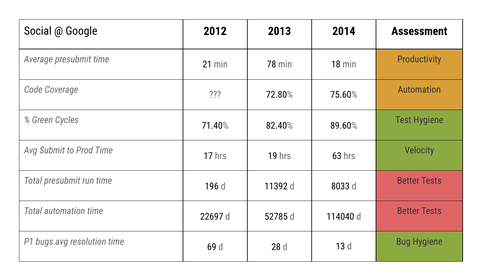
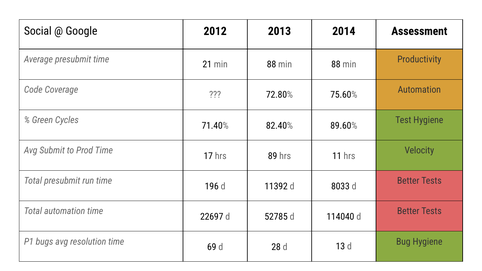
21 min 78: 78 -> 88 (272, 64)
18: 18 -> 88 (336, 64)
19: 19 -> 89 (273, 156)
63: 63 -> 11 (337, 156)
